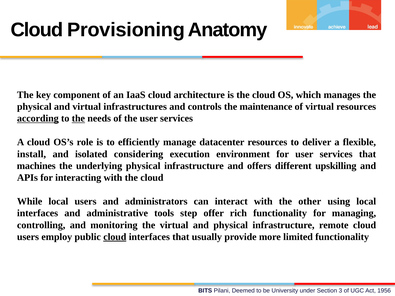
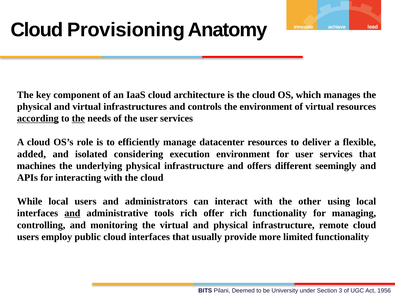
the maintenance: maintenance -> environment (266, 107)
install: install -> added (32, 154)
upskilling: upskilling -> seemingly (336, 166)
and underline: none -> present (72, 213)
tools step: step -> rich (189, 213)
cloud underline: present -> none (115, 237)
